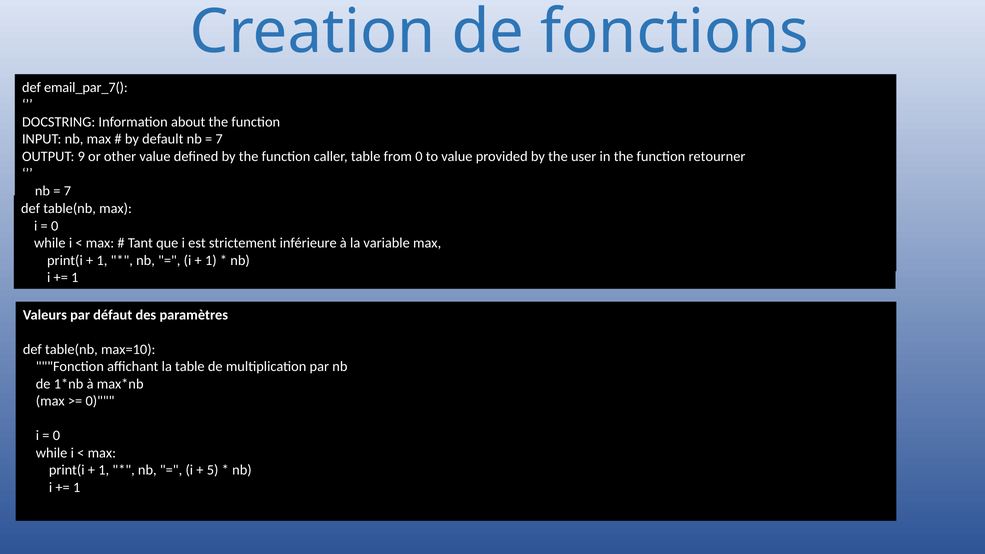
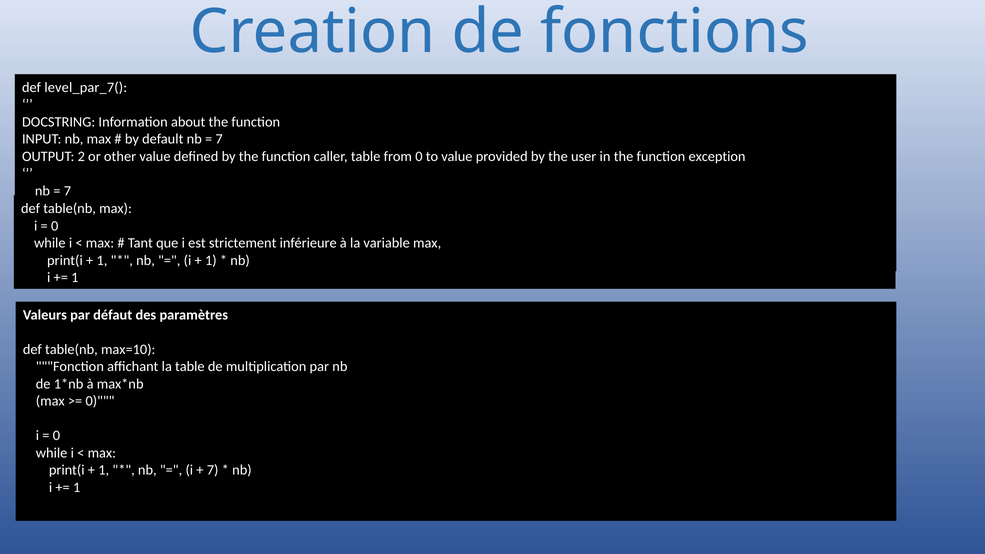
email_par_7(: email_par_7( -> level_par_7( (86, 87)
9: 9 -> 2 (81, 156)
retourner: retourner -> exception (717, 156)
5: 5 -> 7 (213, 470)
